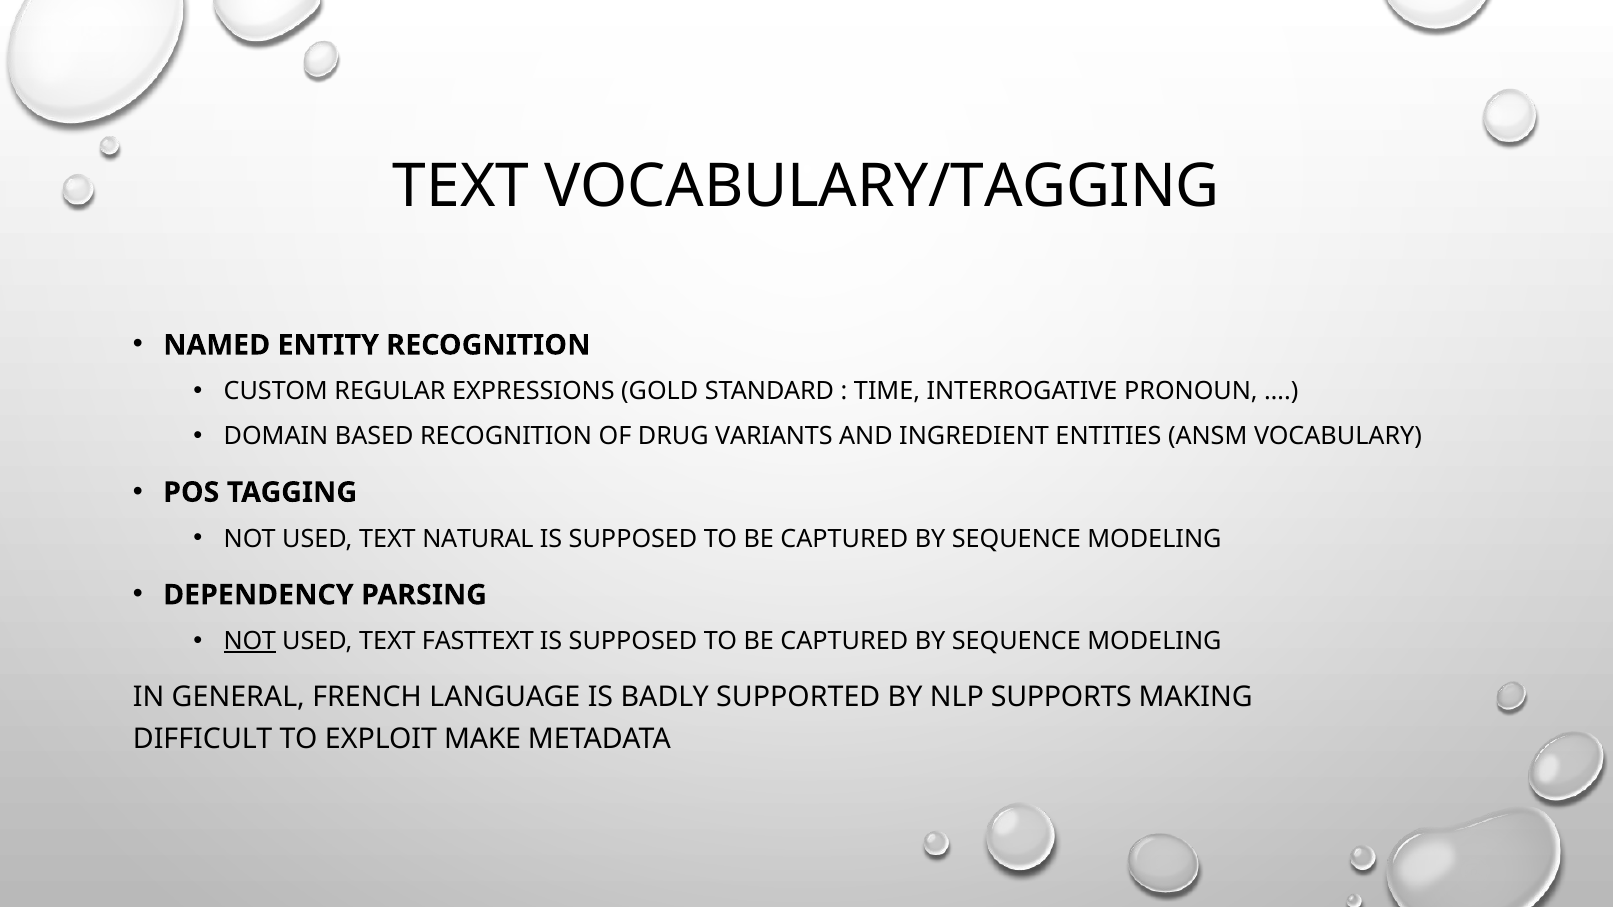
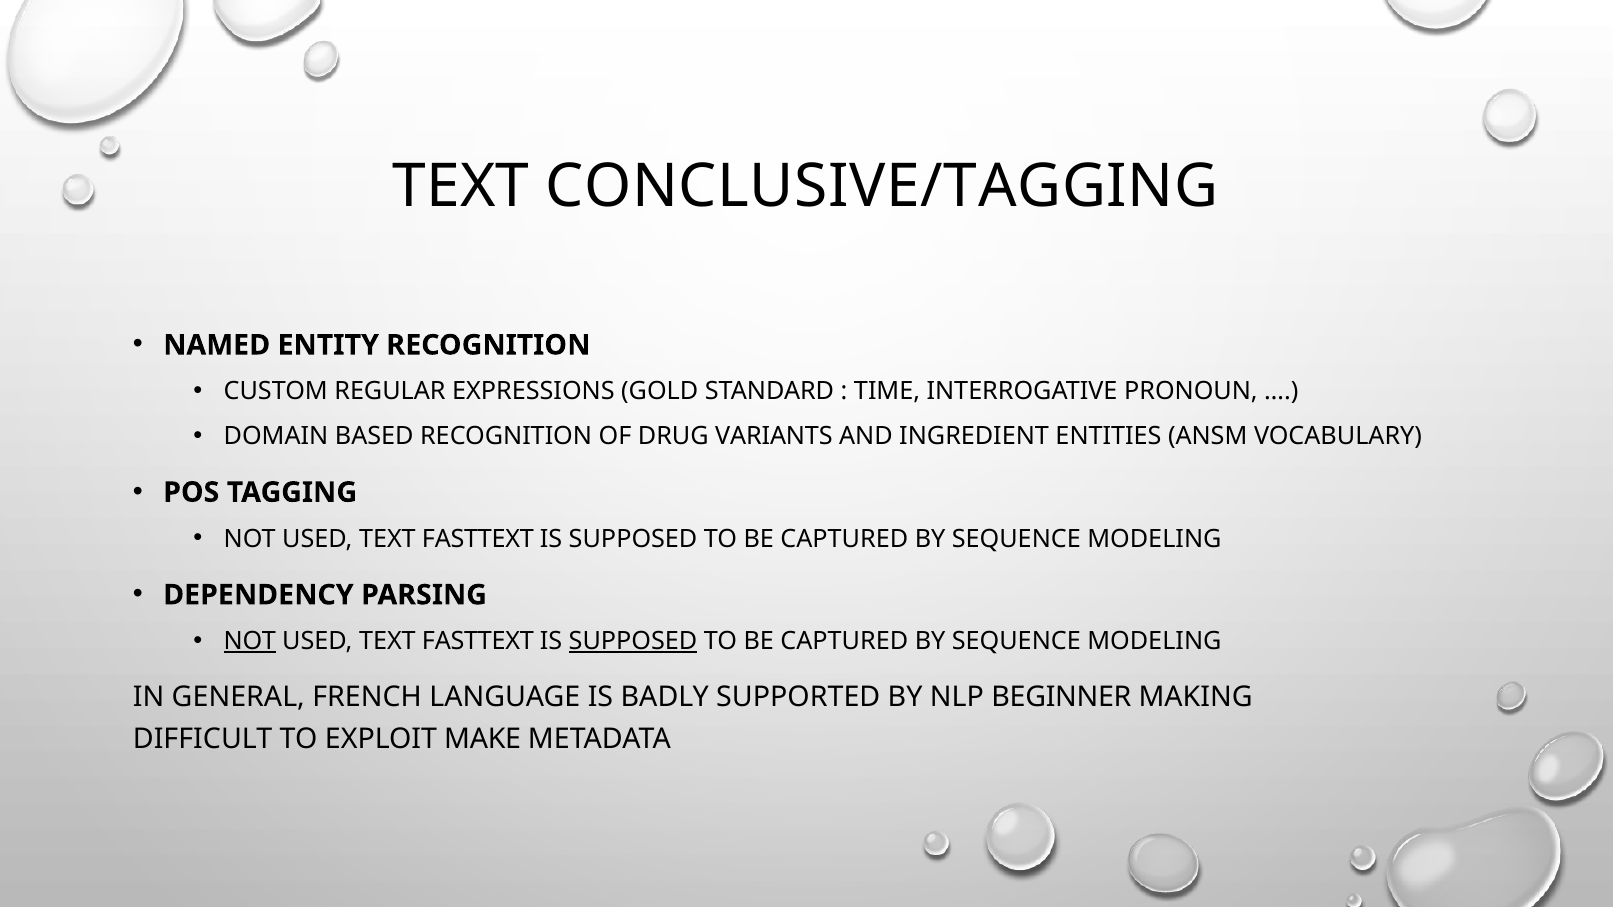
VOCABULARY/TAGGING: VOCABULARY/TAGGING -> CONCLUSIVE/TAGGING (882, 187)
NATURAL: NATURAL -> FASTTEXT (478, 539)
SUPPOSED underline: none -> present (633, 642)
SUPPORTS: SUPPORTS -> BEGINNER (1061, 698)
